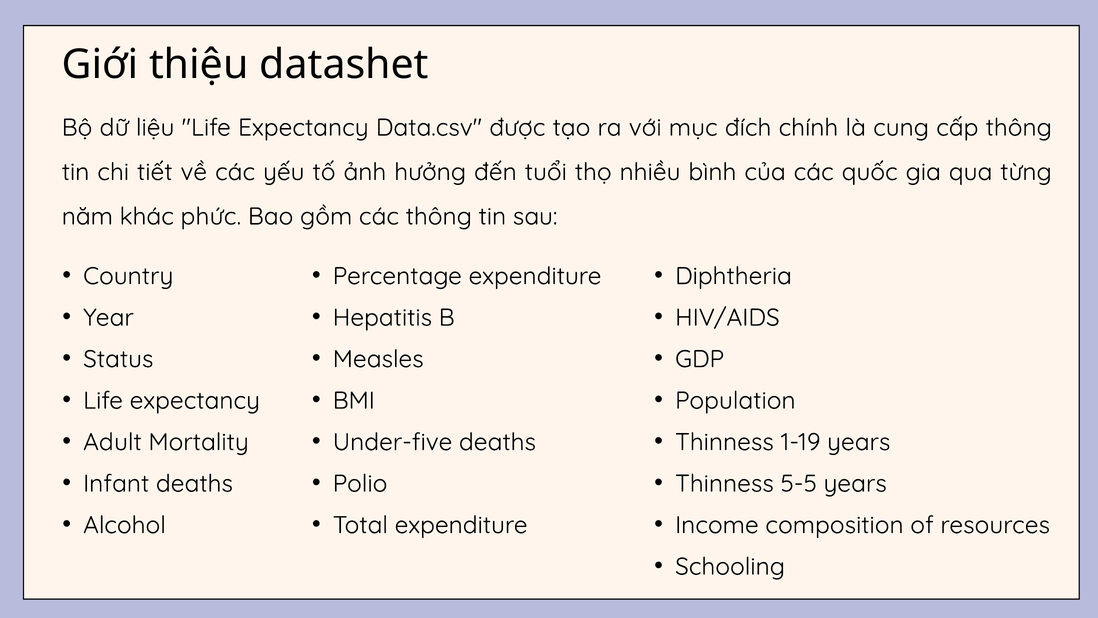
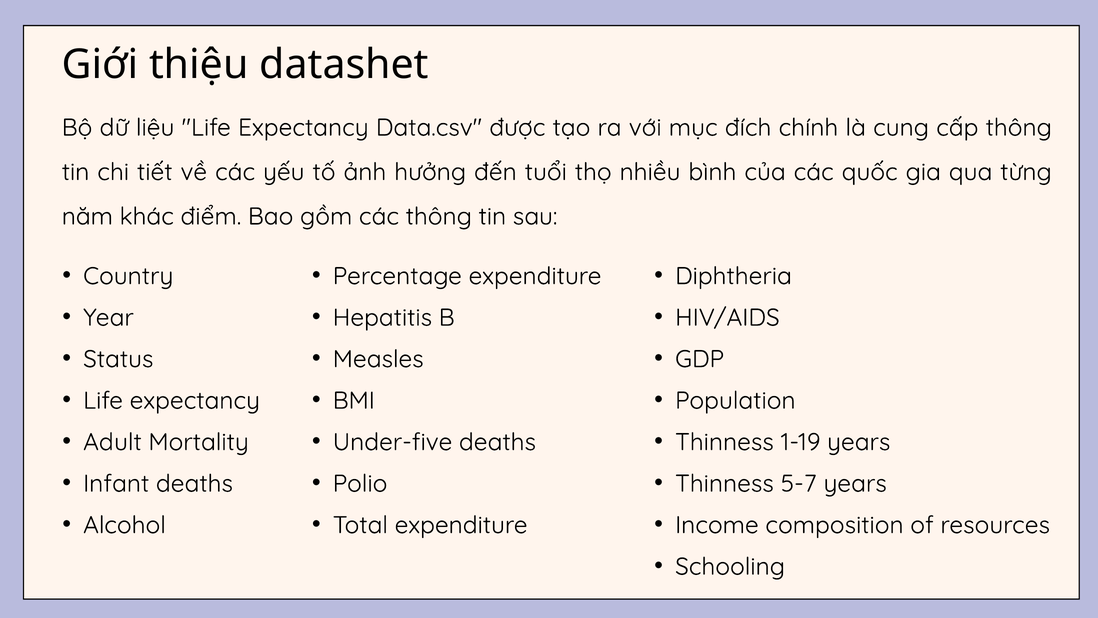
phức: phức -> điểm (211, 216)
5-5: 5-5 -> 5-7 (799, 483)
